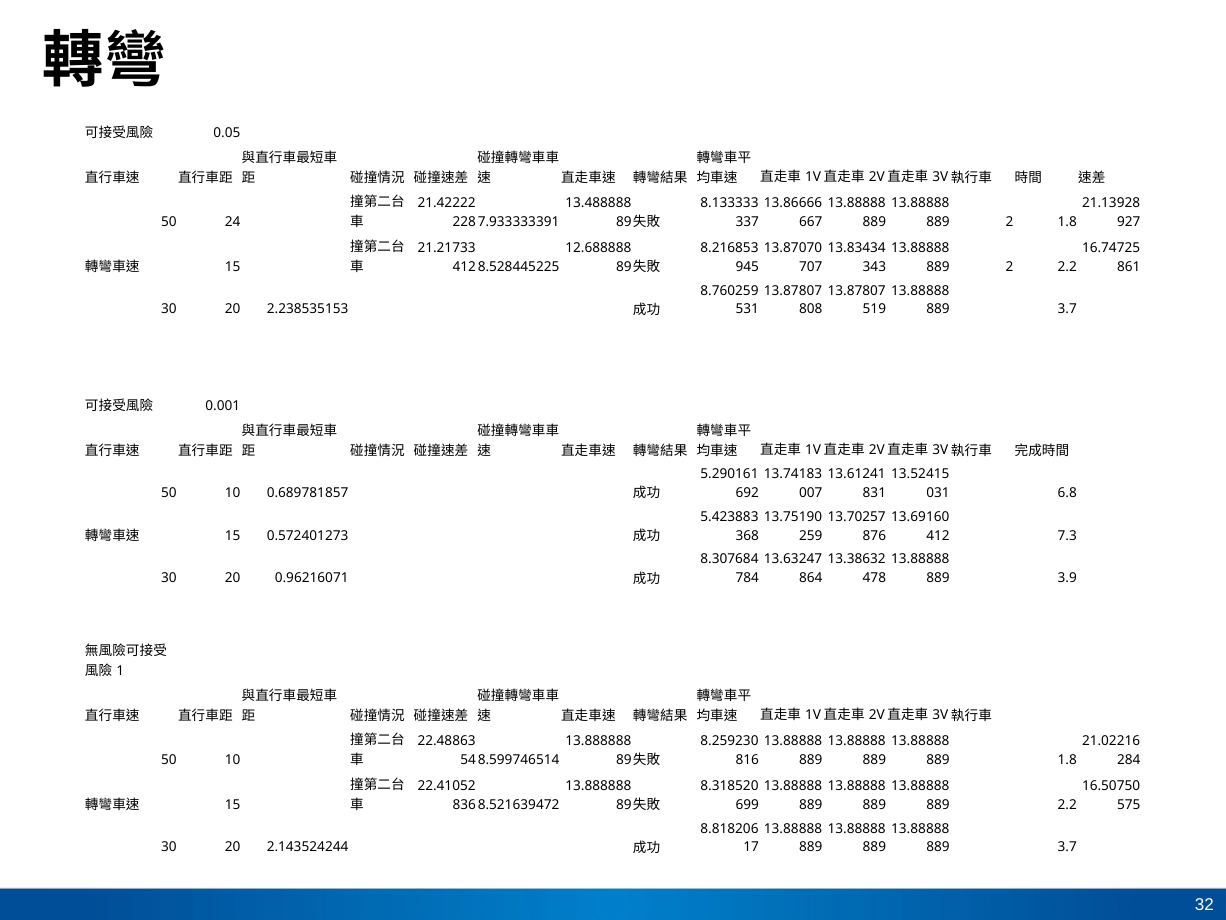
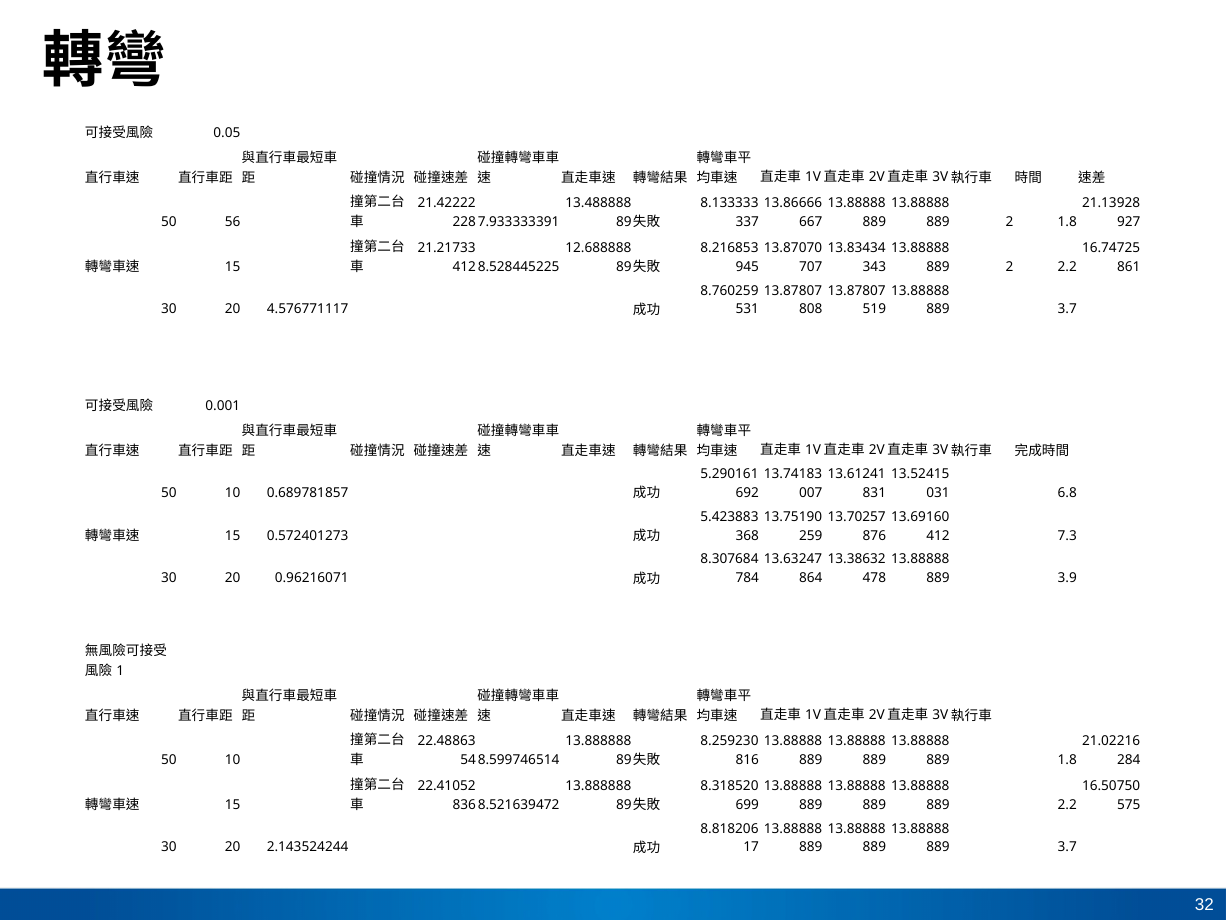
24: 24 -> 56 (233, 222)
2.238535153: 2.238535153 -> 4.576771117 (308, 309)
